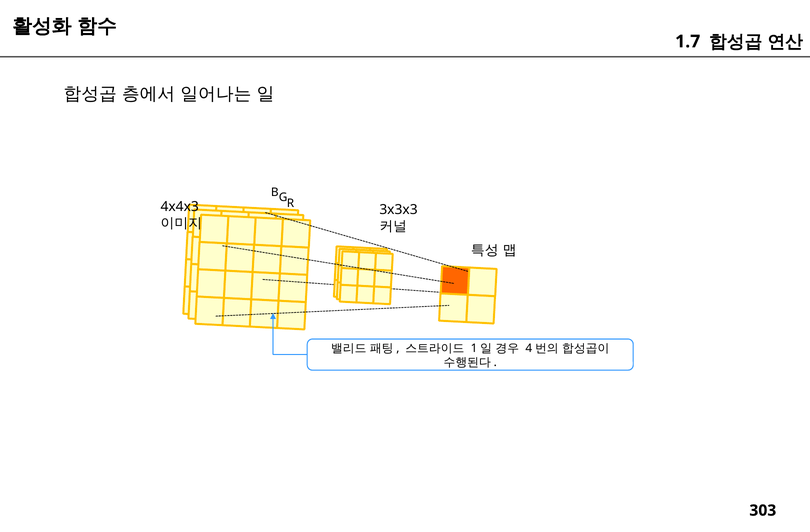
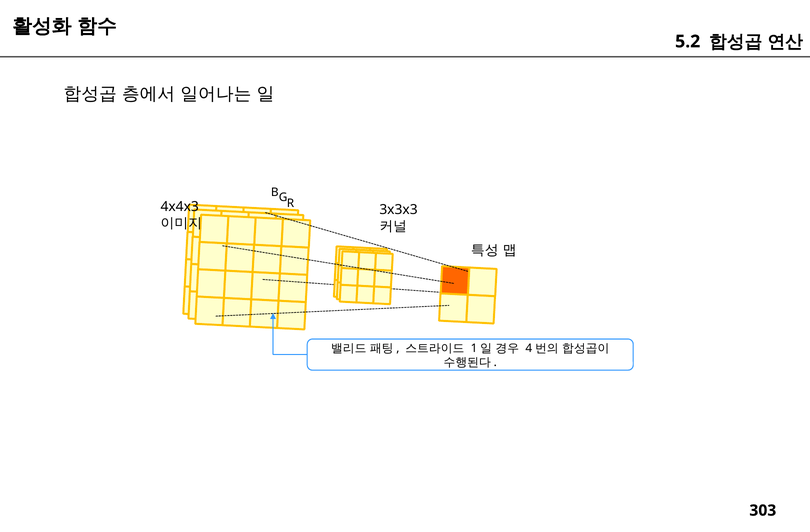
1.7: 1.7 -> 5.2 (688, 42)
